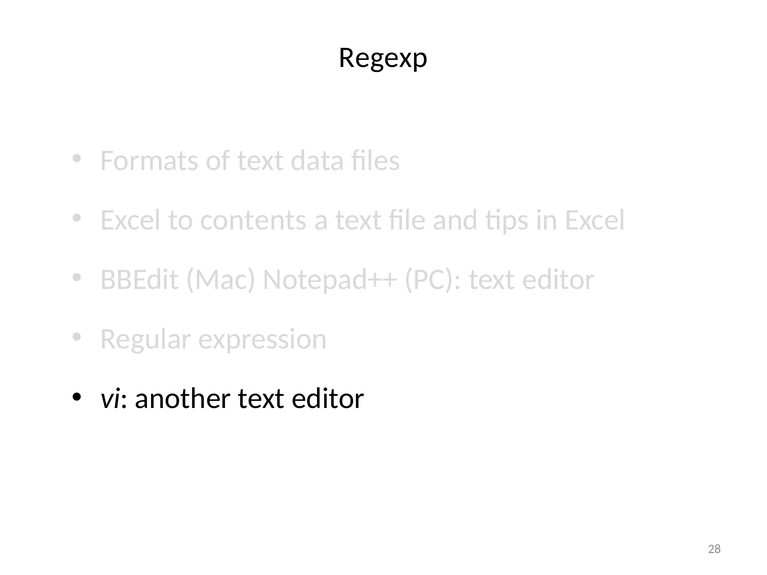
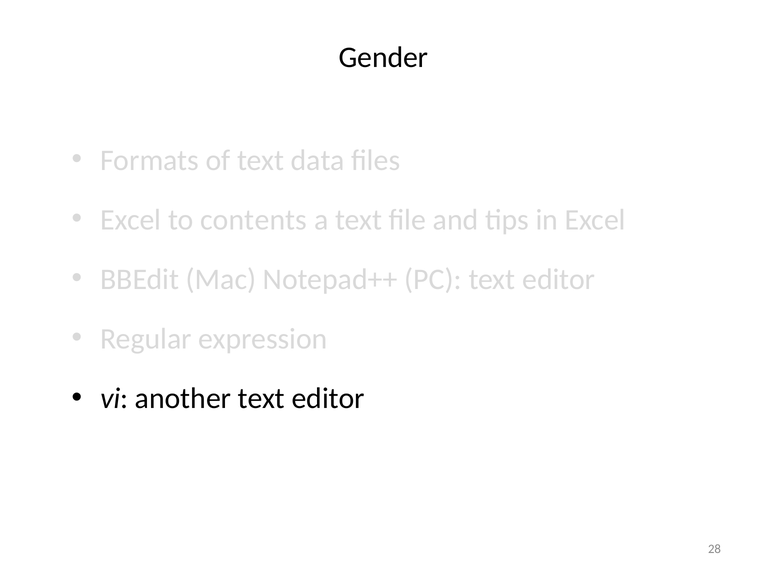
Regexp: Regexp -> Gender (384, 58)
